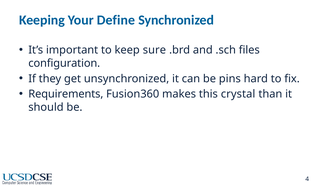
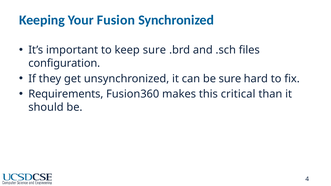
Define: Define -> Fusion (116, 20)
be pins: pins -> sure (230, 79)
crystal: crystal -> critical (238, 94)
